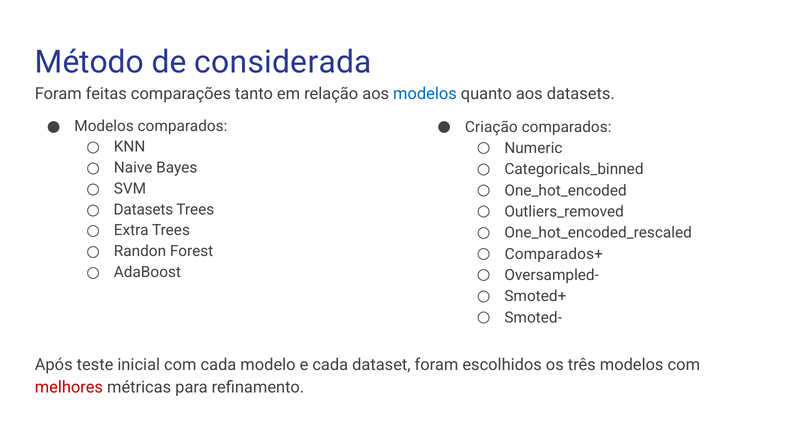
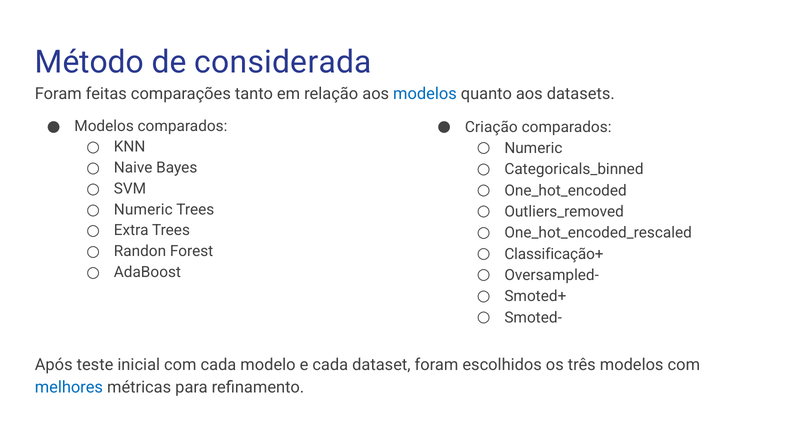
Datasets: Datasets -> Numeric (143, 210)
Comparados+: Comparados+ -> Classificação+ (554, 254)
melhores colour: red -> blue (69, 388)
